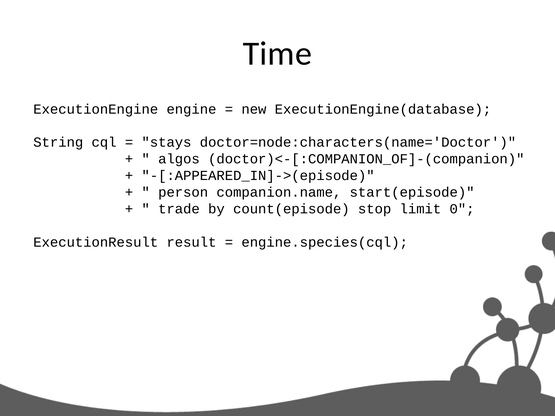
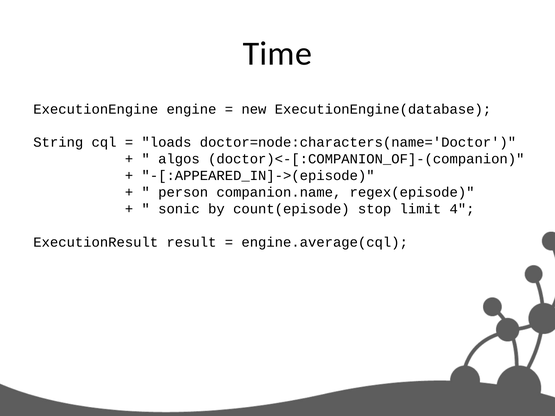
stays: stays -> loads (167, 142)
start(episode: start(episode -> regex(episode (412, 192)
trade: trade -> sonic (179, 209)
0: 0 -> 4 (462, 209)
engine.species(cql: engine.species(cql -> engine.average(cql (325, 242)
